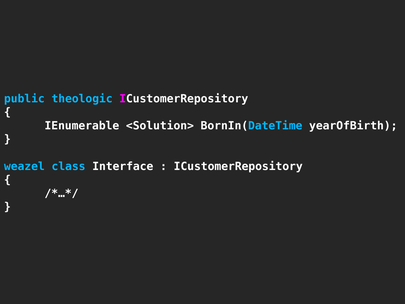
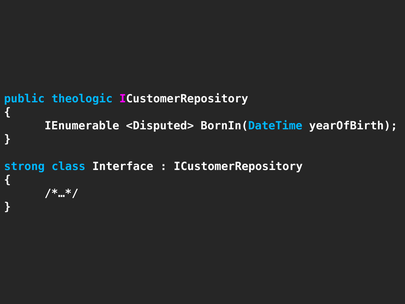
<Solution>: <Solution> -> <Disputed> (160, 126)
weazel: weazel -> strong (24, 166)
